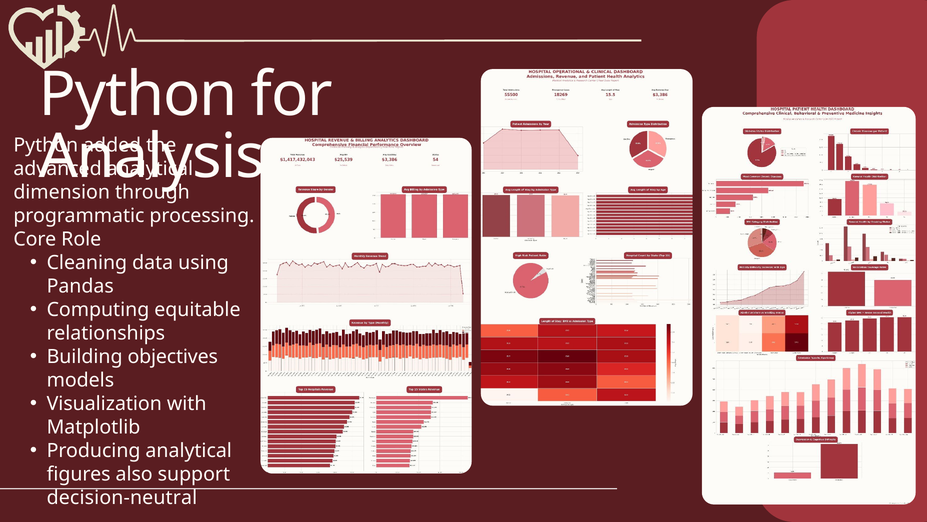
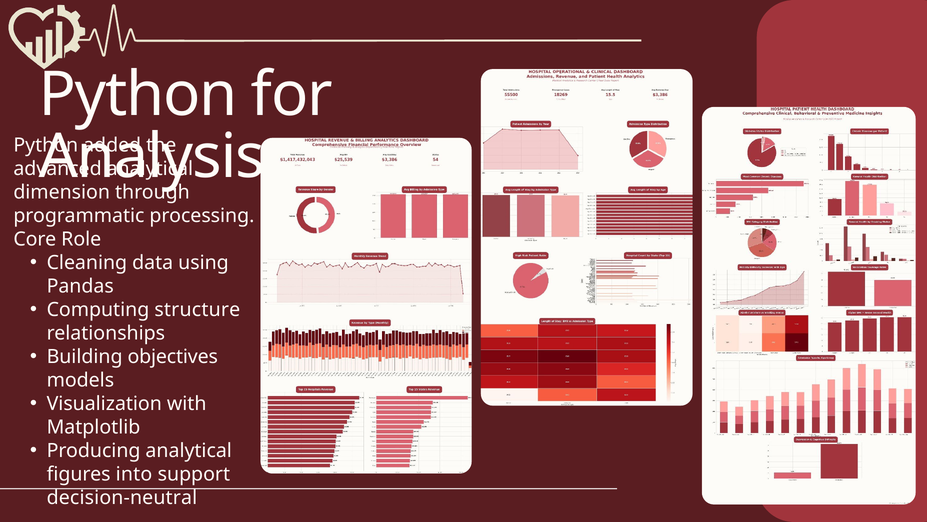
equitable: equitable -> structure (197, 310)
also: also -> into (134, 474)
